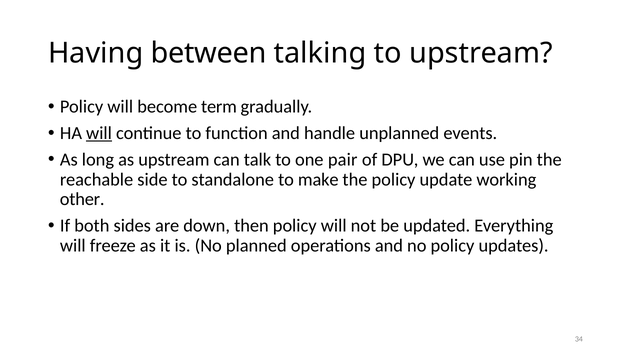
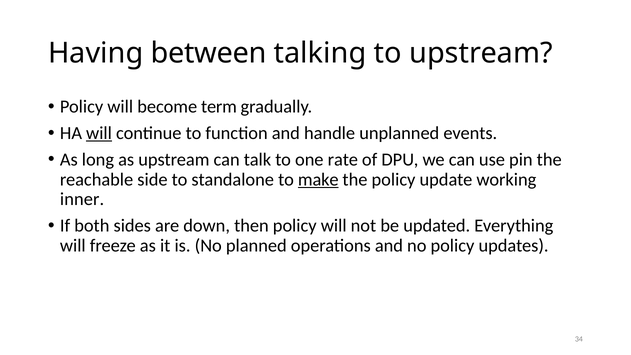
pair: pair -> rate (343, 160)
make underline: none -> present (318, 179)
other: other -> inner (82, 199)
